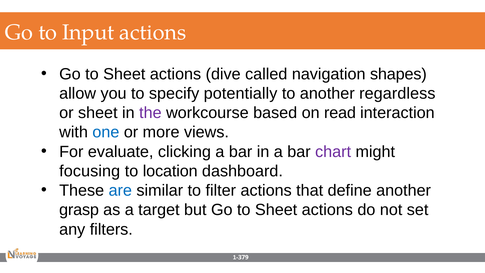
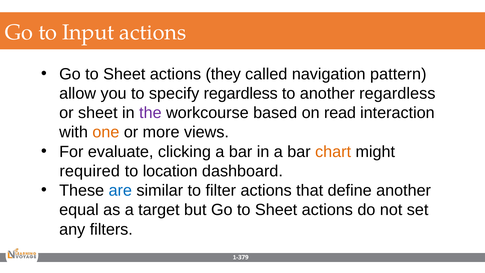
dive: dive -> they (223, 74)
shapes: shapes -> pattern (398, 74)
specify potentially: potentially -> regardless (241, 93)
one colour: blue -> orange (106, 132)
chart colour: purple -> orange (333, 152)
focusing: focusing -> required (90, 171)
grasp: grasp -> equal (79, 210)
